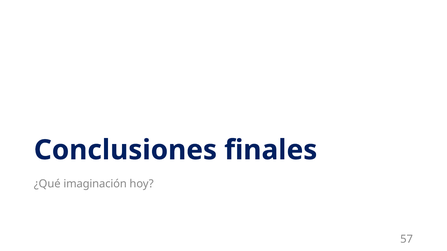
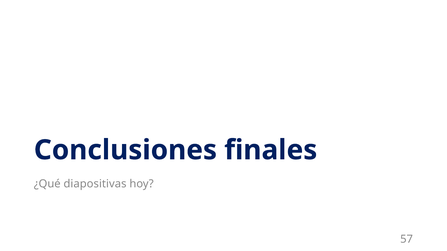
imaginación: imaginación -> diapositivas (95, 184)
